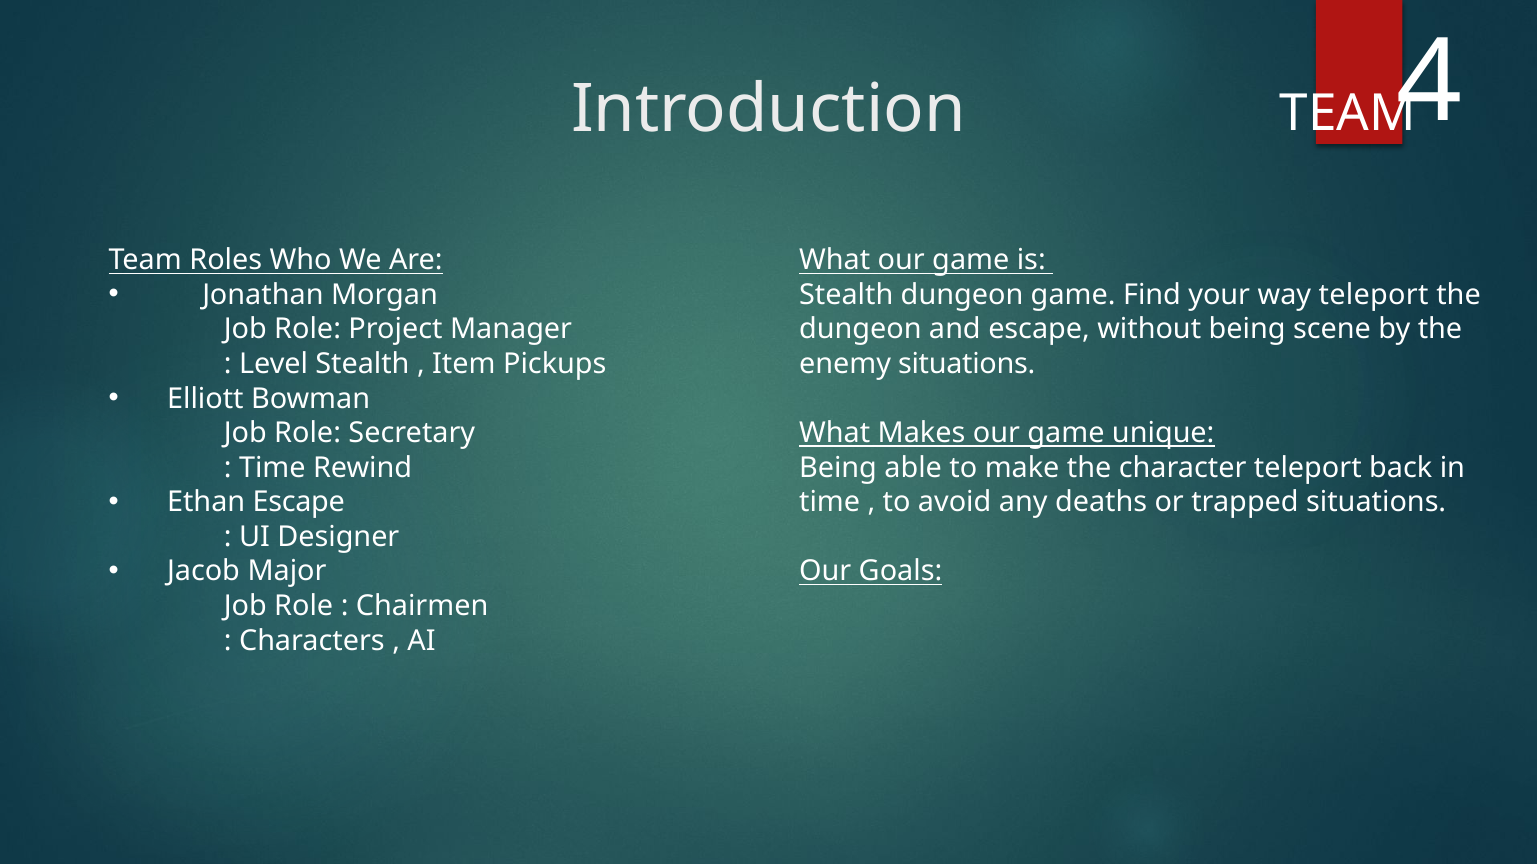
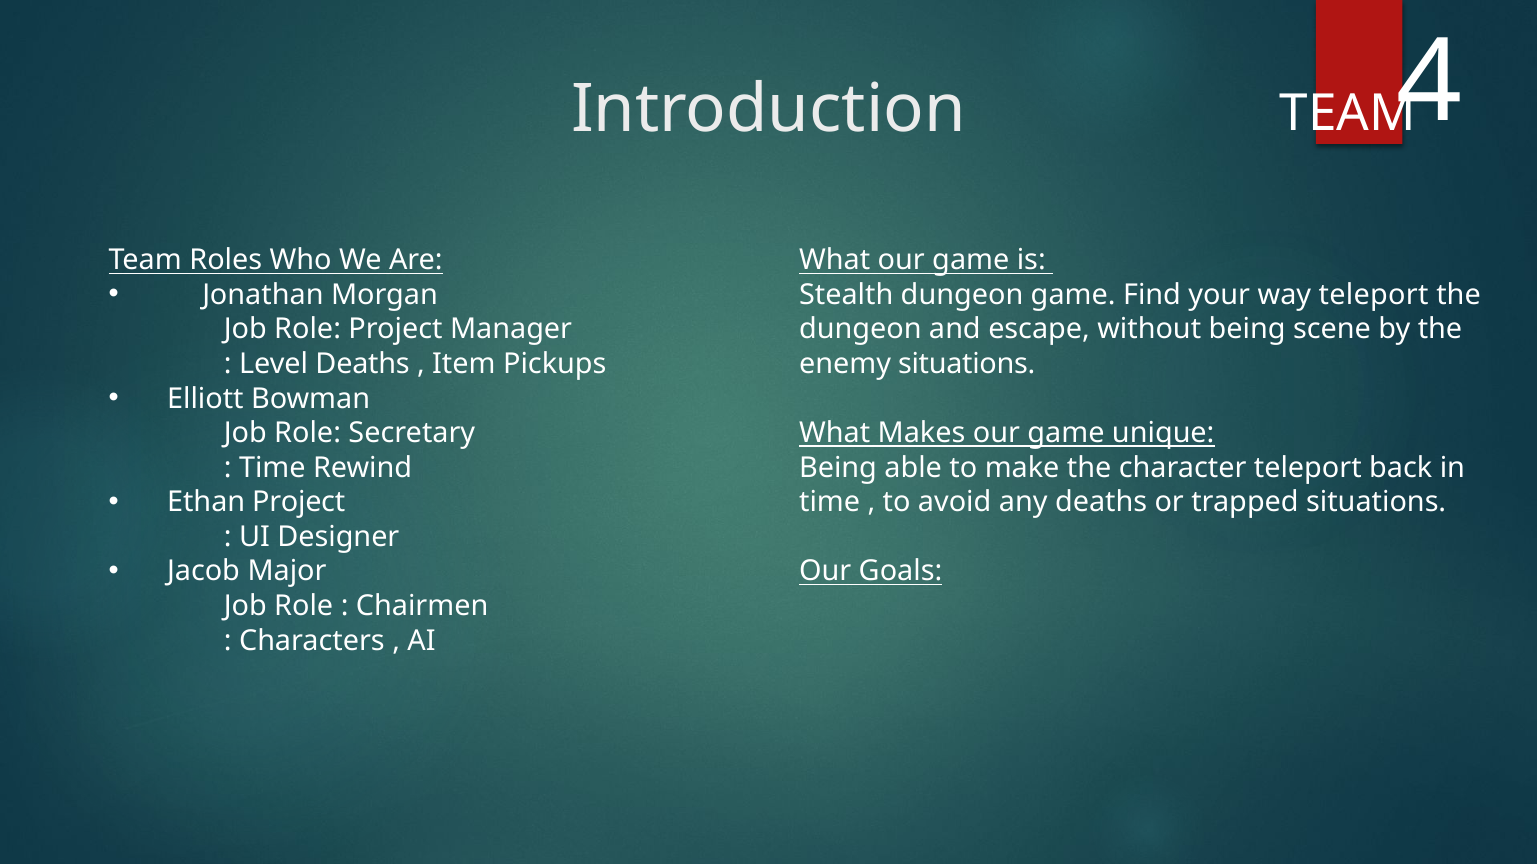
Level Stealth: Stealth -> Deaths (363, 364)
Ethan Escape: Escape -> Project (299, 503)
